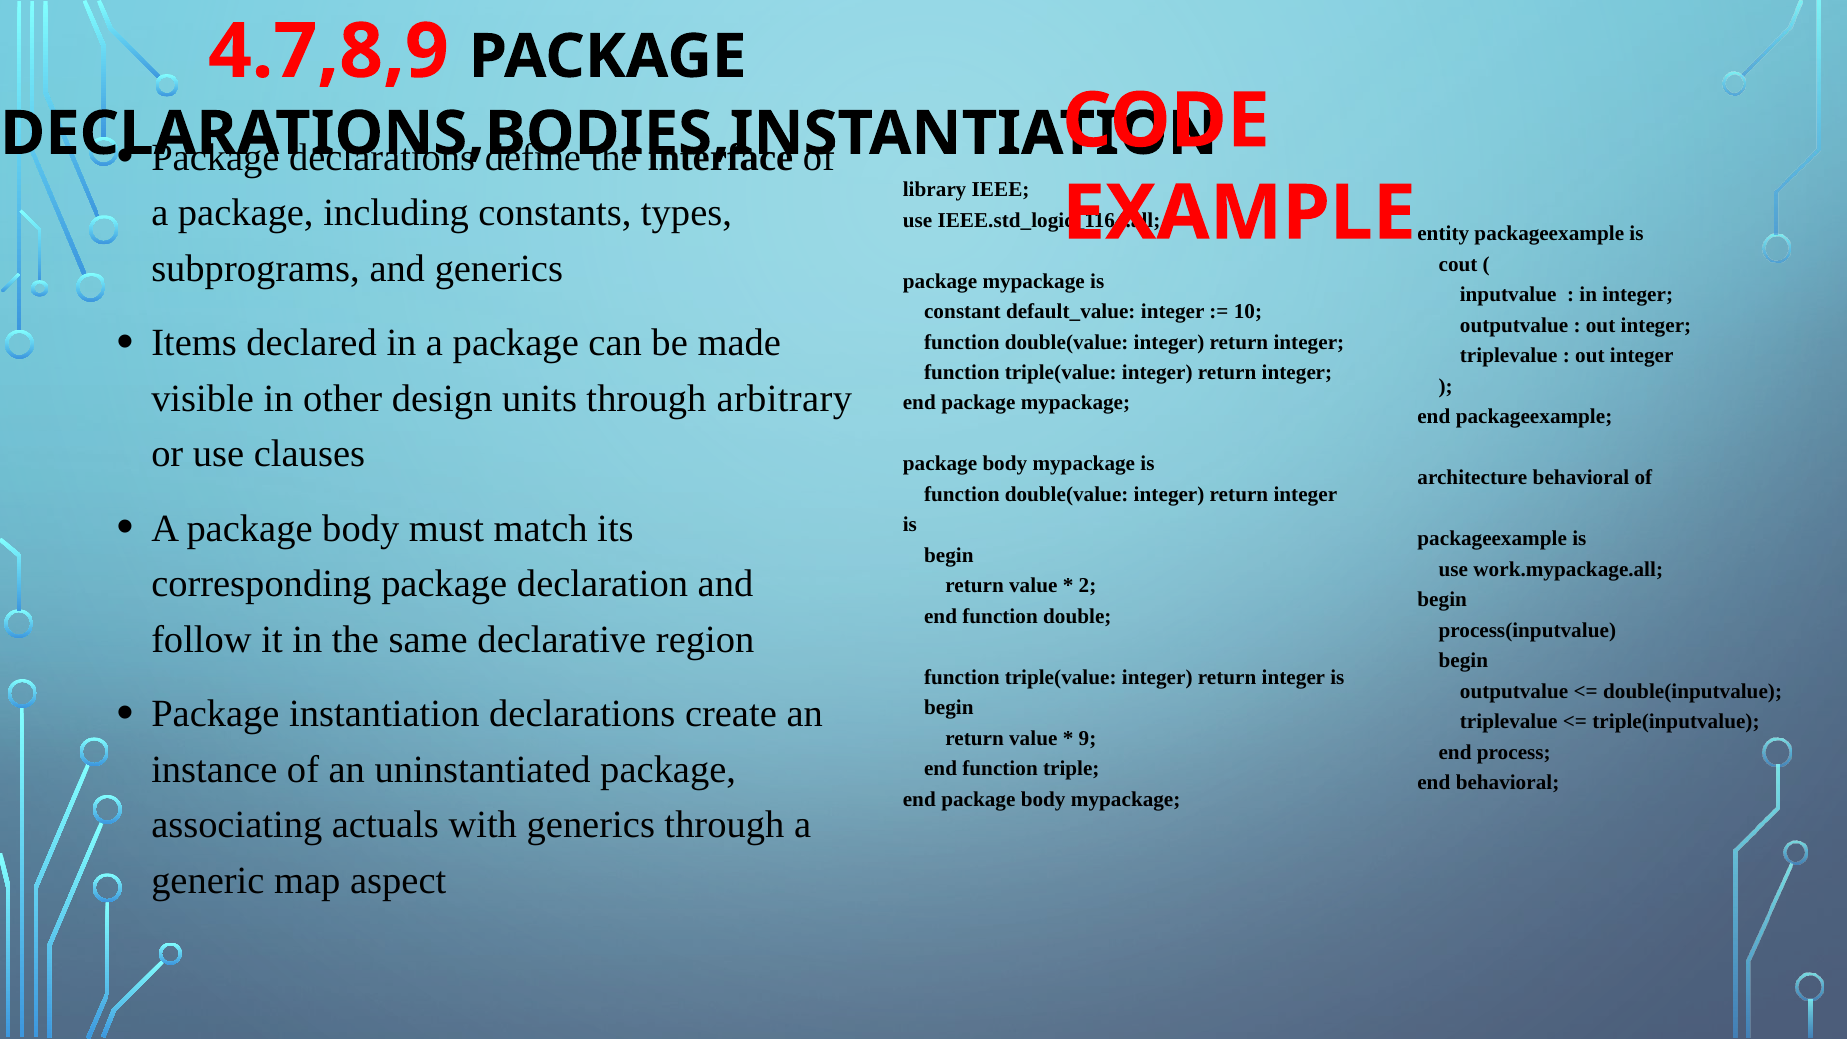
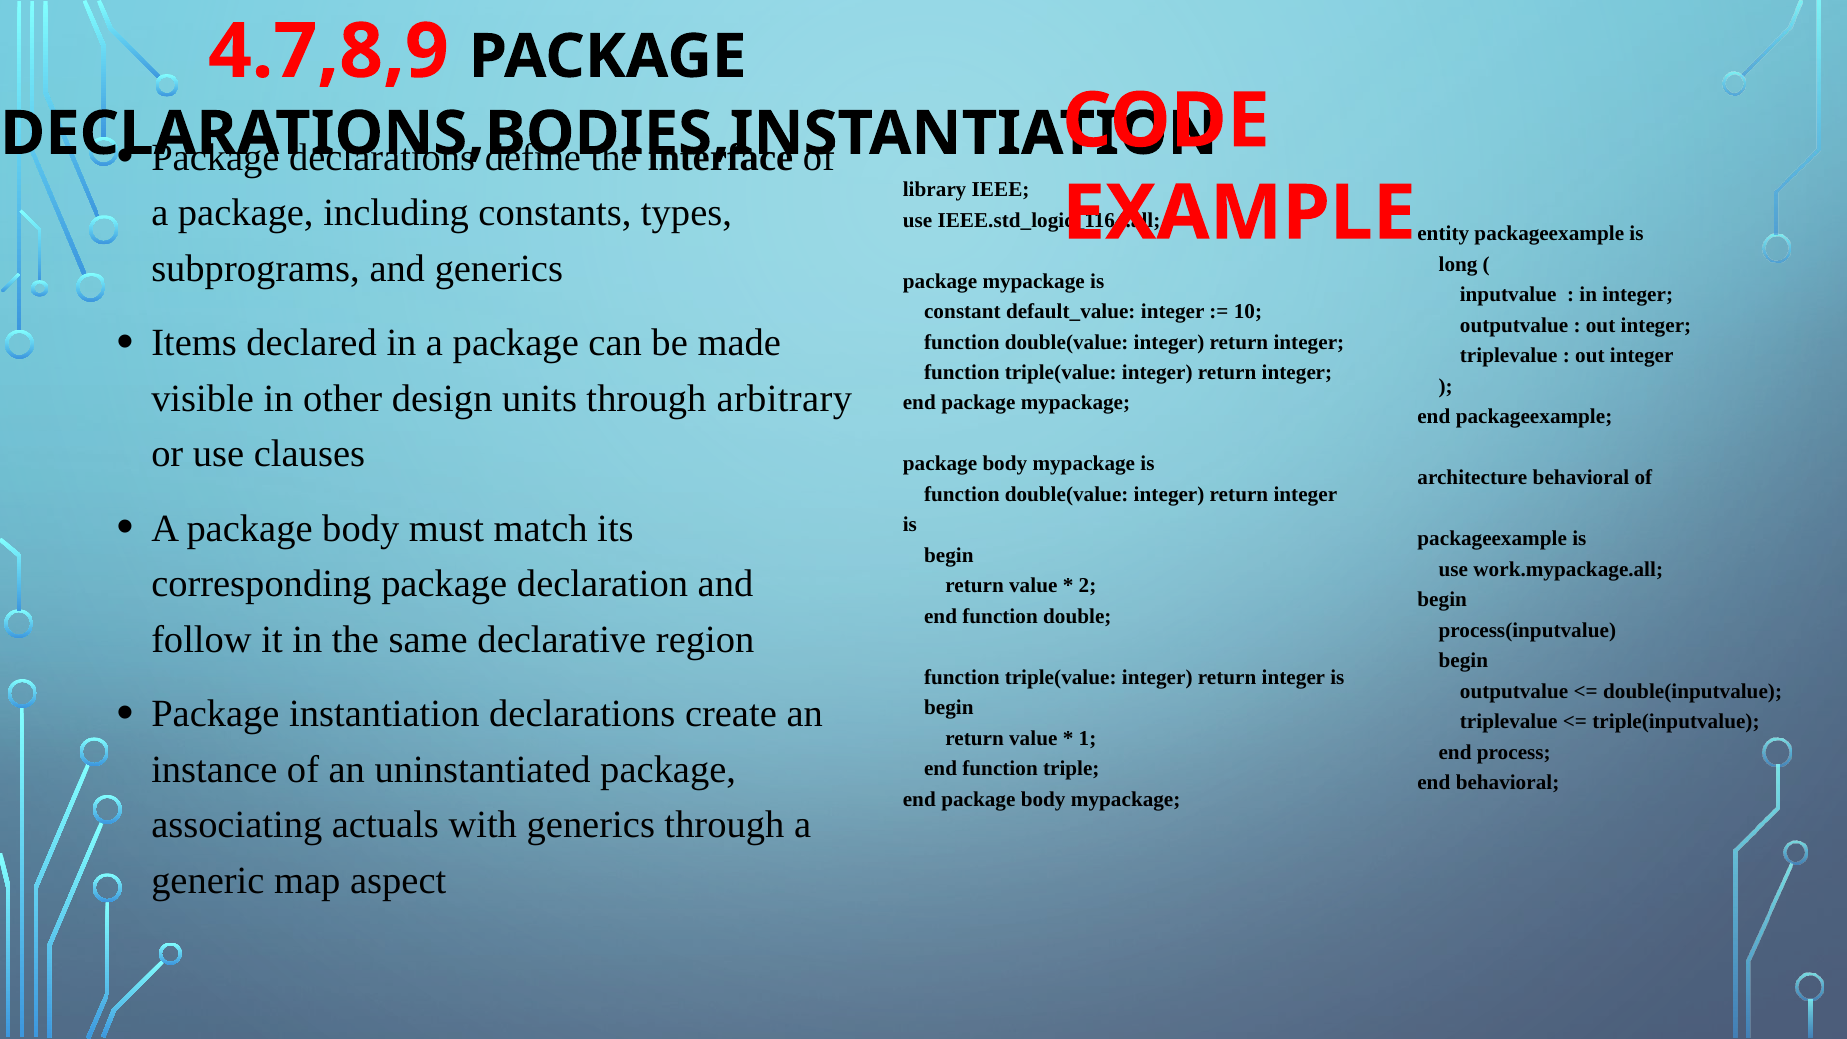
cout: cout -> long (1458, 264)
9: 9 -> 1 (1088, 738)
